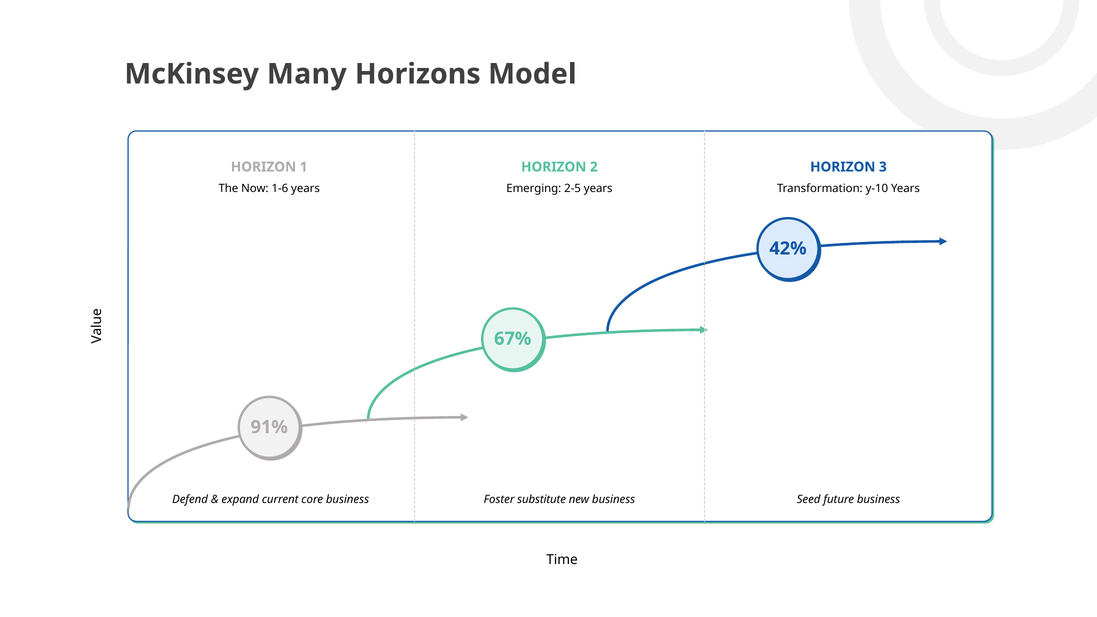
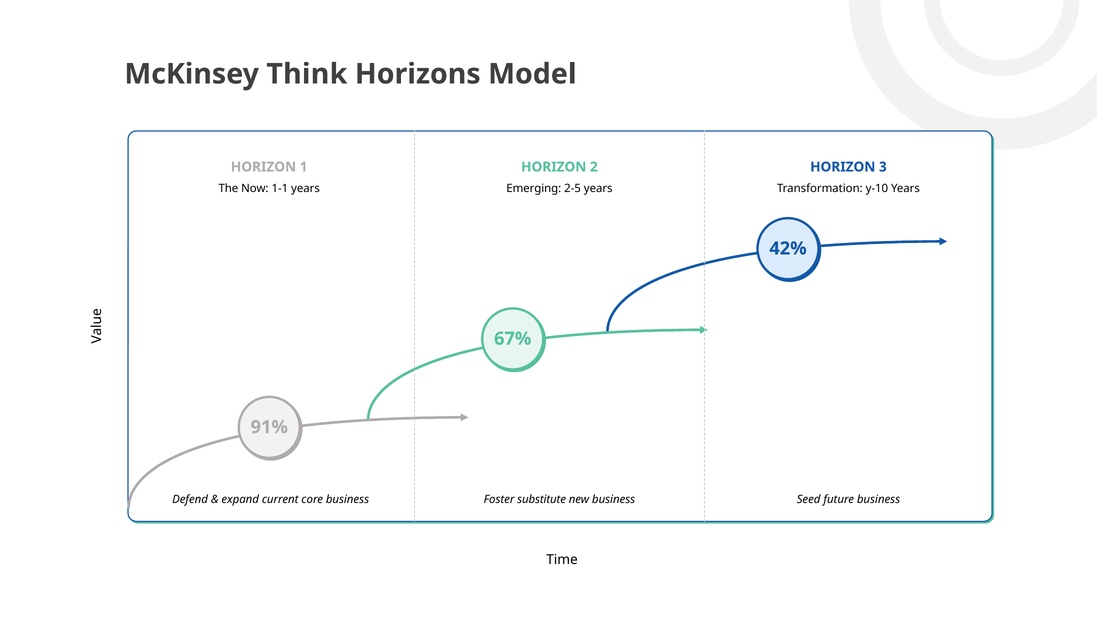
Many: Many -> Think (307, 74)
1-6: 1-6 -> 1-1 (280, 189)
